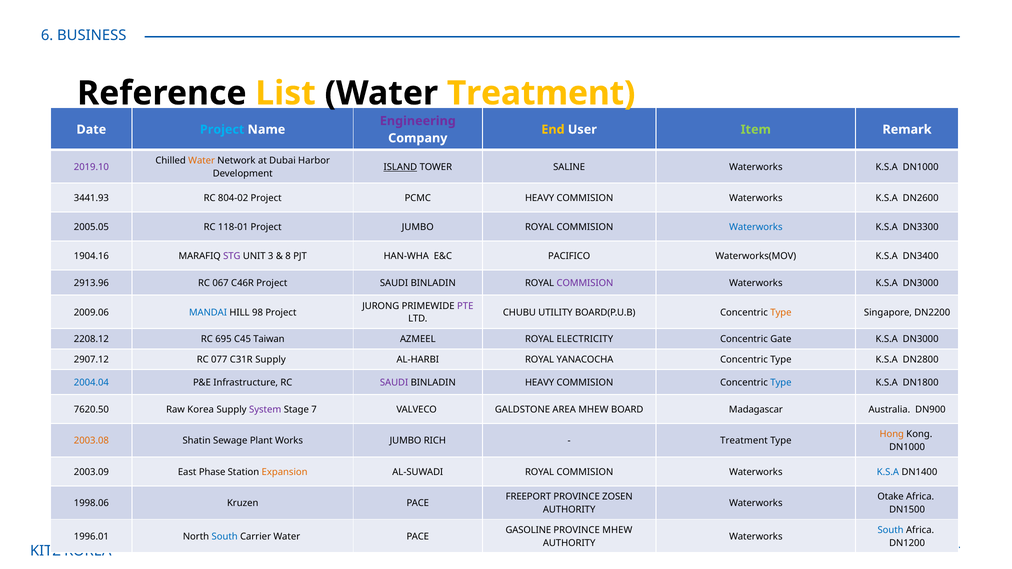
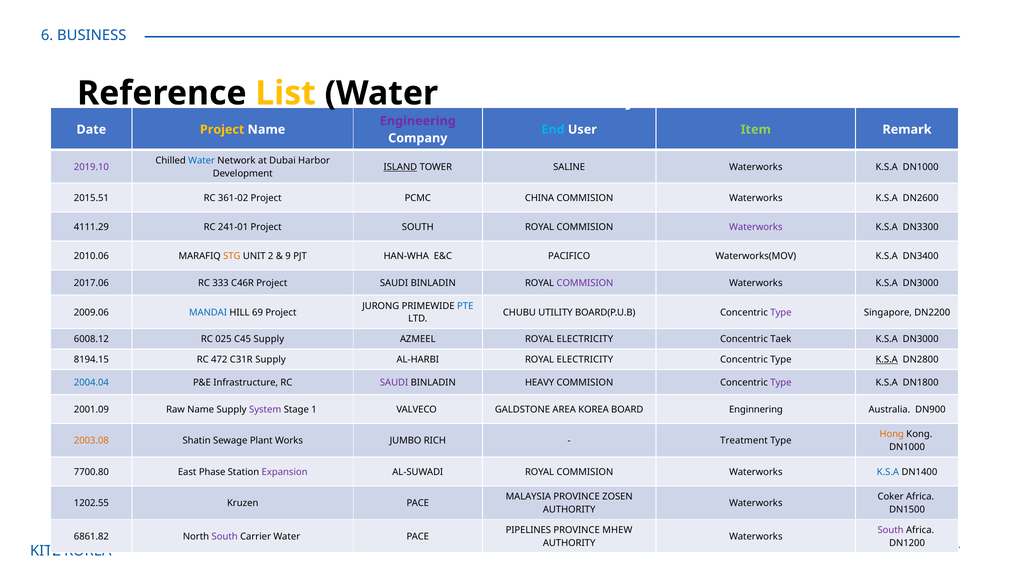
Treatment colour: yellow -> white (541, 93)
Project colour: light blue -> yellow (222, 130)
End colour: yellow -> light blue (553, 130)
Water colour: orange -> blue (202, 161)
3441.93: 3441.93 -> 2015.51 (91, 198)
804-02: 804-02 -> 361-02 (233, 198)
PCMC HEAVY: HEAVY -> CHINA (540, 198)
2005.05: 2005.05 -> 4111.29 (91, 227)
118-01: 118-01 -> 241-01 (233, 227)
Project JUMBO: JUMBO -> SOUTH (418, 227)
Waterworks colour: blue -> purple (756, 227)
1904.16: 1904.16 -> 2010.06 (91, 256)
STG colour: purple -> orange (232, 256)
3: 3 -> 2 (271, 256)
8: 8 -> 9 (288, 256)
2913.96: 2913.96 -> 2017.06 (91, 283)
067: 067 -> 333 (221, 283)
PTE colour: purple -> blue (465, 306)
98: 98 -> 69 (258, 313)
Type colour: orange -> purple (781, 313)
2208.12: 2208.12 -> 6008.12 (91, 339)
695: 695 -> 025 (223, 339)
C45 Taiwan: Taiwan -> Supply (269, 339)
Gate: Gate -> Taek (781, 339)
2907.12: 2907.12 -> 8194.15 (91, 360)
077: 077 -> 472 (219, 360)
AL-HARBI ROYAL YANACOCHA: YANACOCHA -> ELECTRICITY (585, 360)
K.S.A underline: none -> present (887, 360)
Type colour: blue -> purple (781, 383)
7620.50: 7620.50 -> 2001.09 (91, 410)
Raw Korea: Korea -> Name (201, 410)
7: 7 -> 1 (314, 410)
AREA MHEW: MHEW -> KOREA (594, 410)
Madagascar: Madagascar -> Enginnering (756, 410)
2003.09: 2003.09 -> 7700.80 (91, 472)
Expansion colour: orange -> purple (285, 472)
FREEPORT: FREEPORT -> MALAYSIA (528, 497)
Otake: Otake -> Coker (891, 497)
1998.06: 1998.06 -> 1202.55 (91, 503)
GASOLINE: GASOLINE -> PIPELINES (528, 530)
South colour: blue -> purple (891, 530)
1996.01: 1996.01 -> 6861.82 (91, 537)
South colour: blue -> purple (225, 537)
